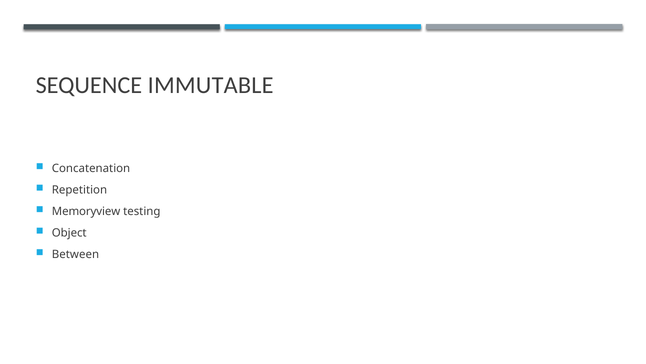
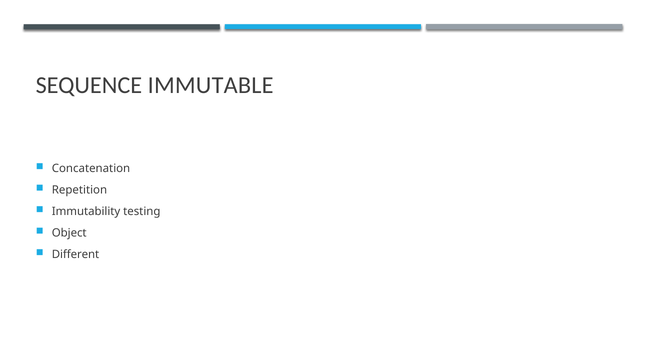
Memoryview: Memoryview -> Immutability (86, 211)
Between: Between -> Different (76, 254)
